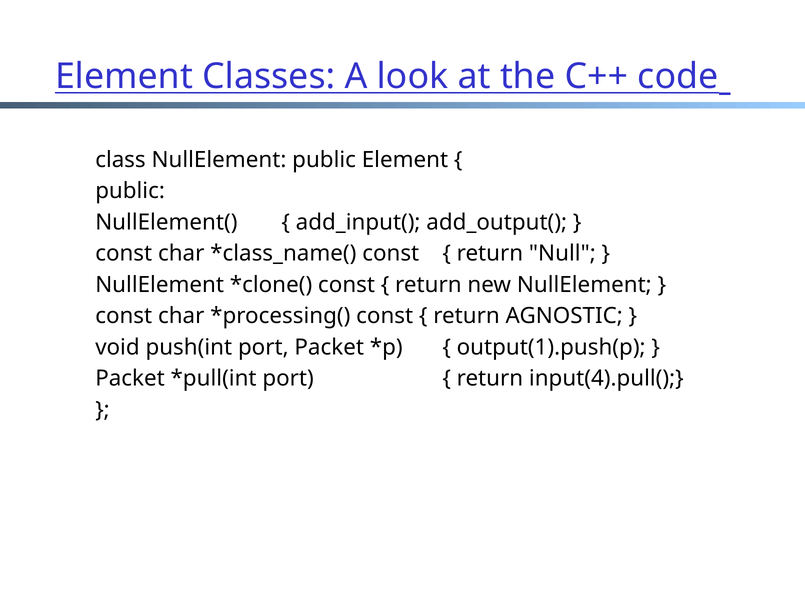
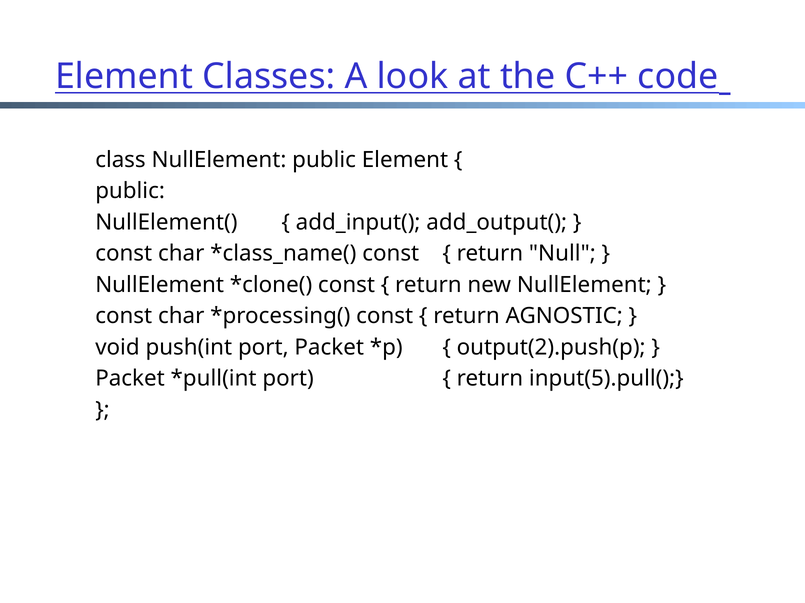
output(1).push(p: output(1).push(p -> output(2).push(p (551, 348)
input(4).pull(: input(4).pull( -> input(5).pull( (606, 379)
